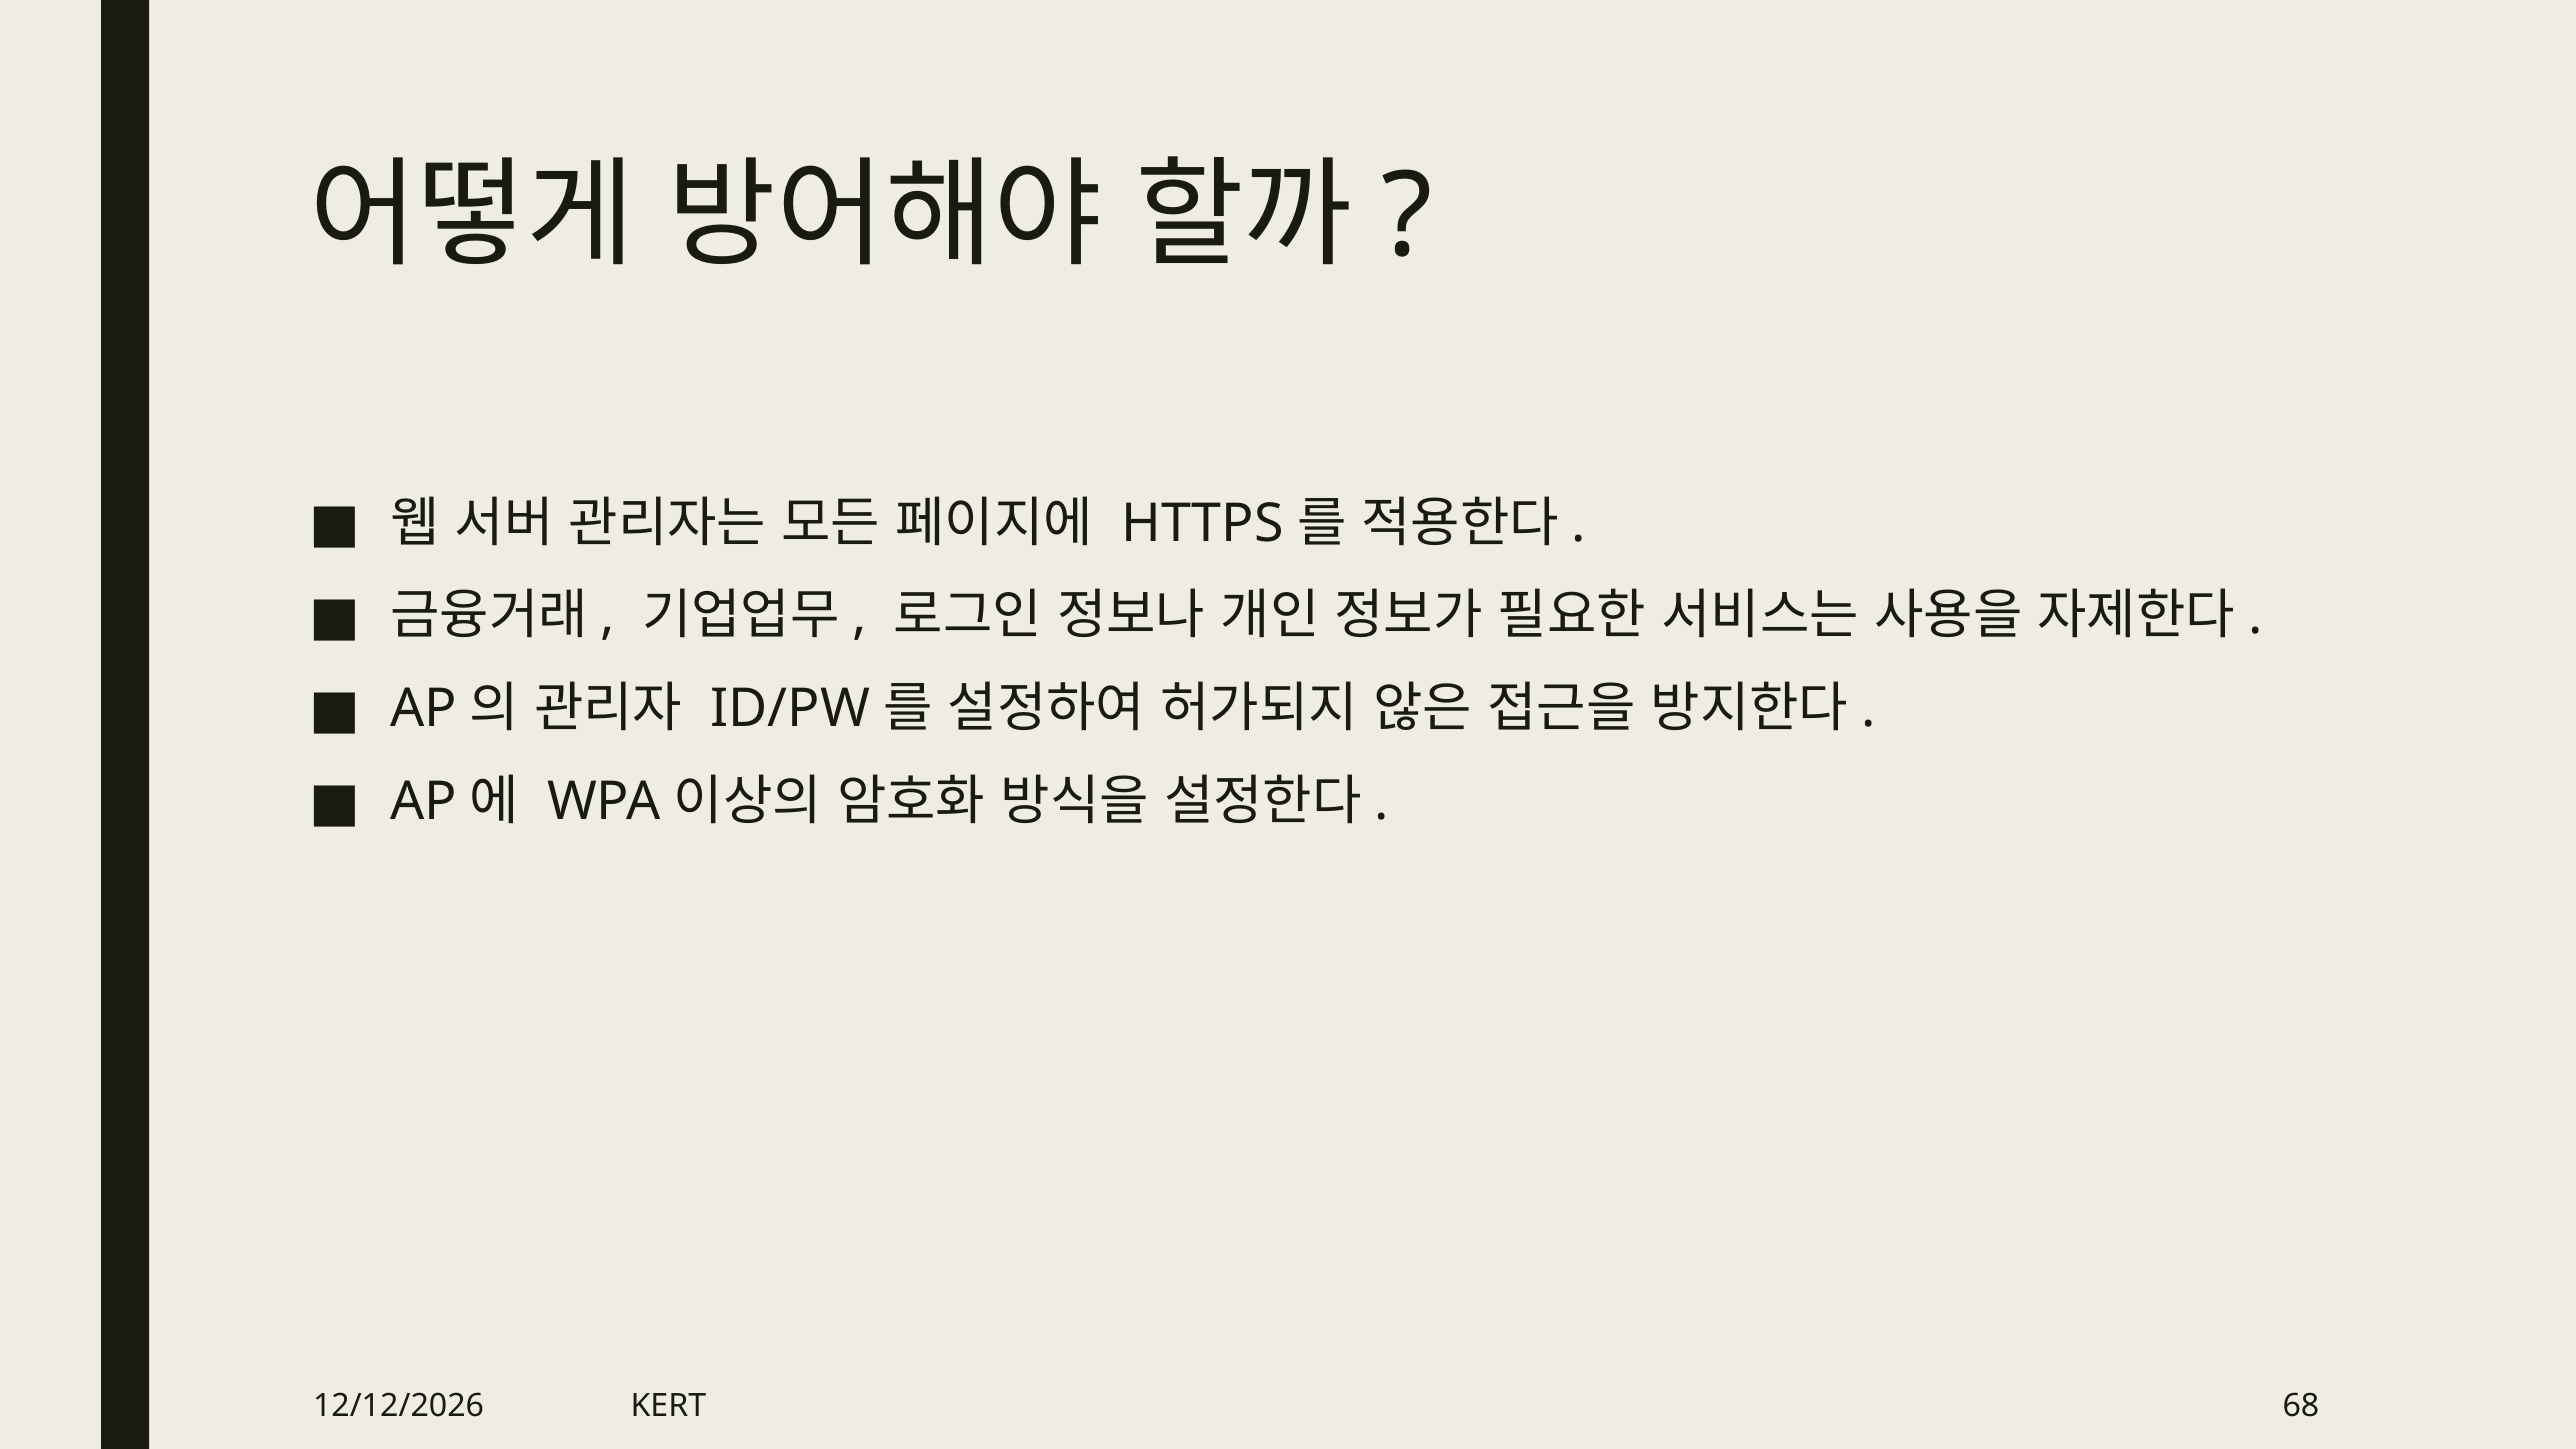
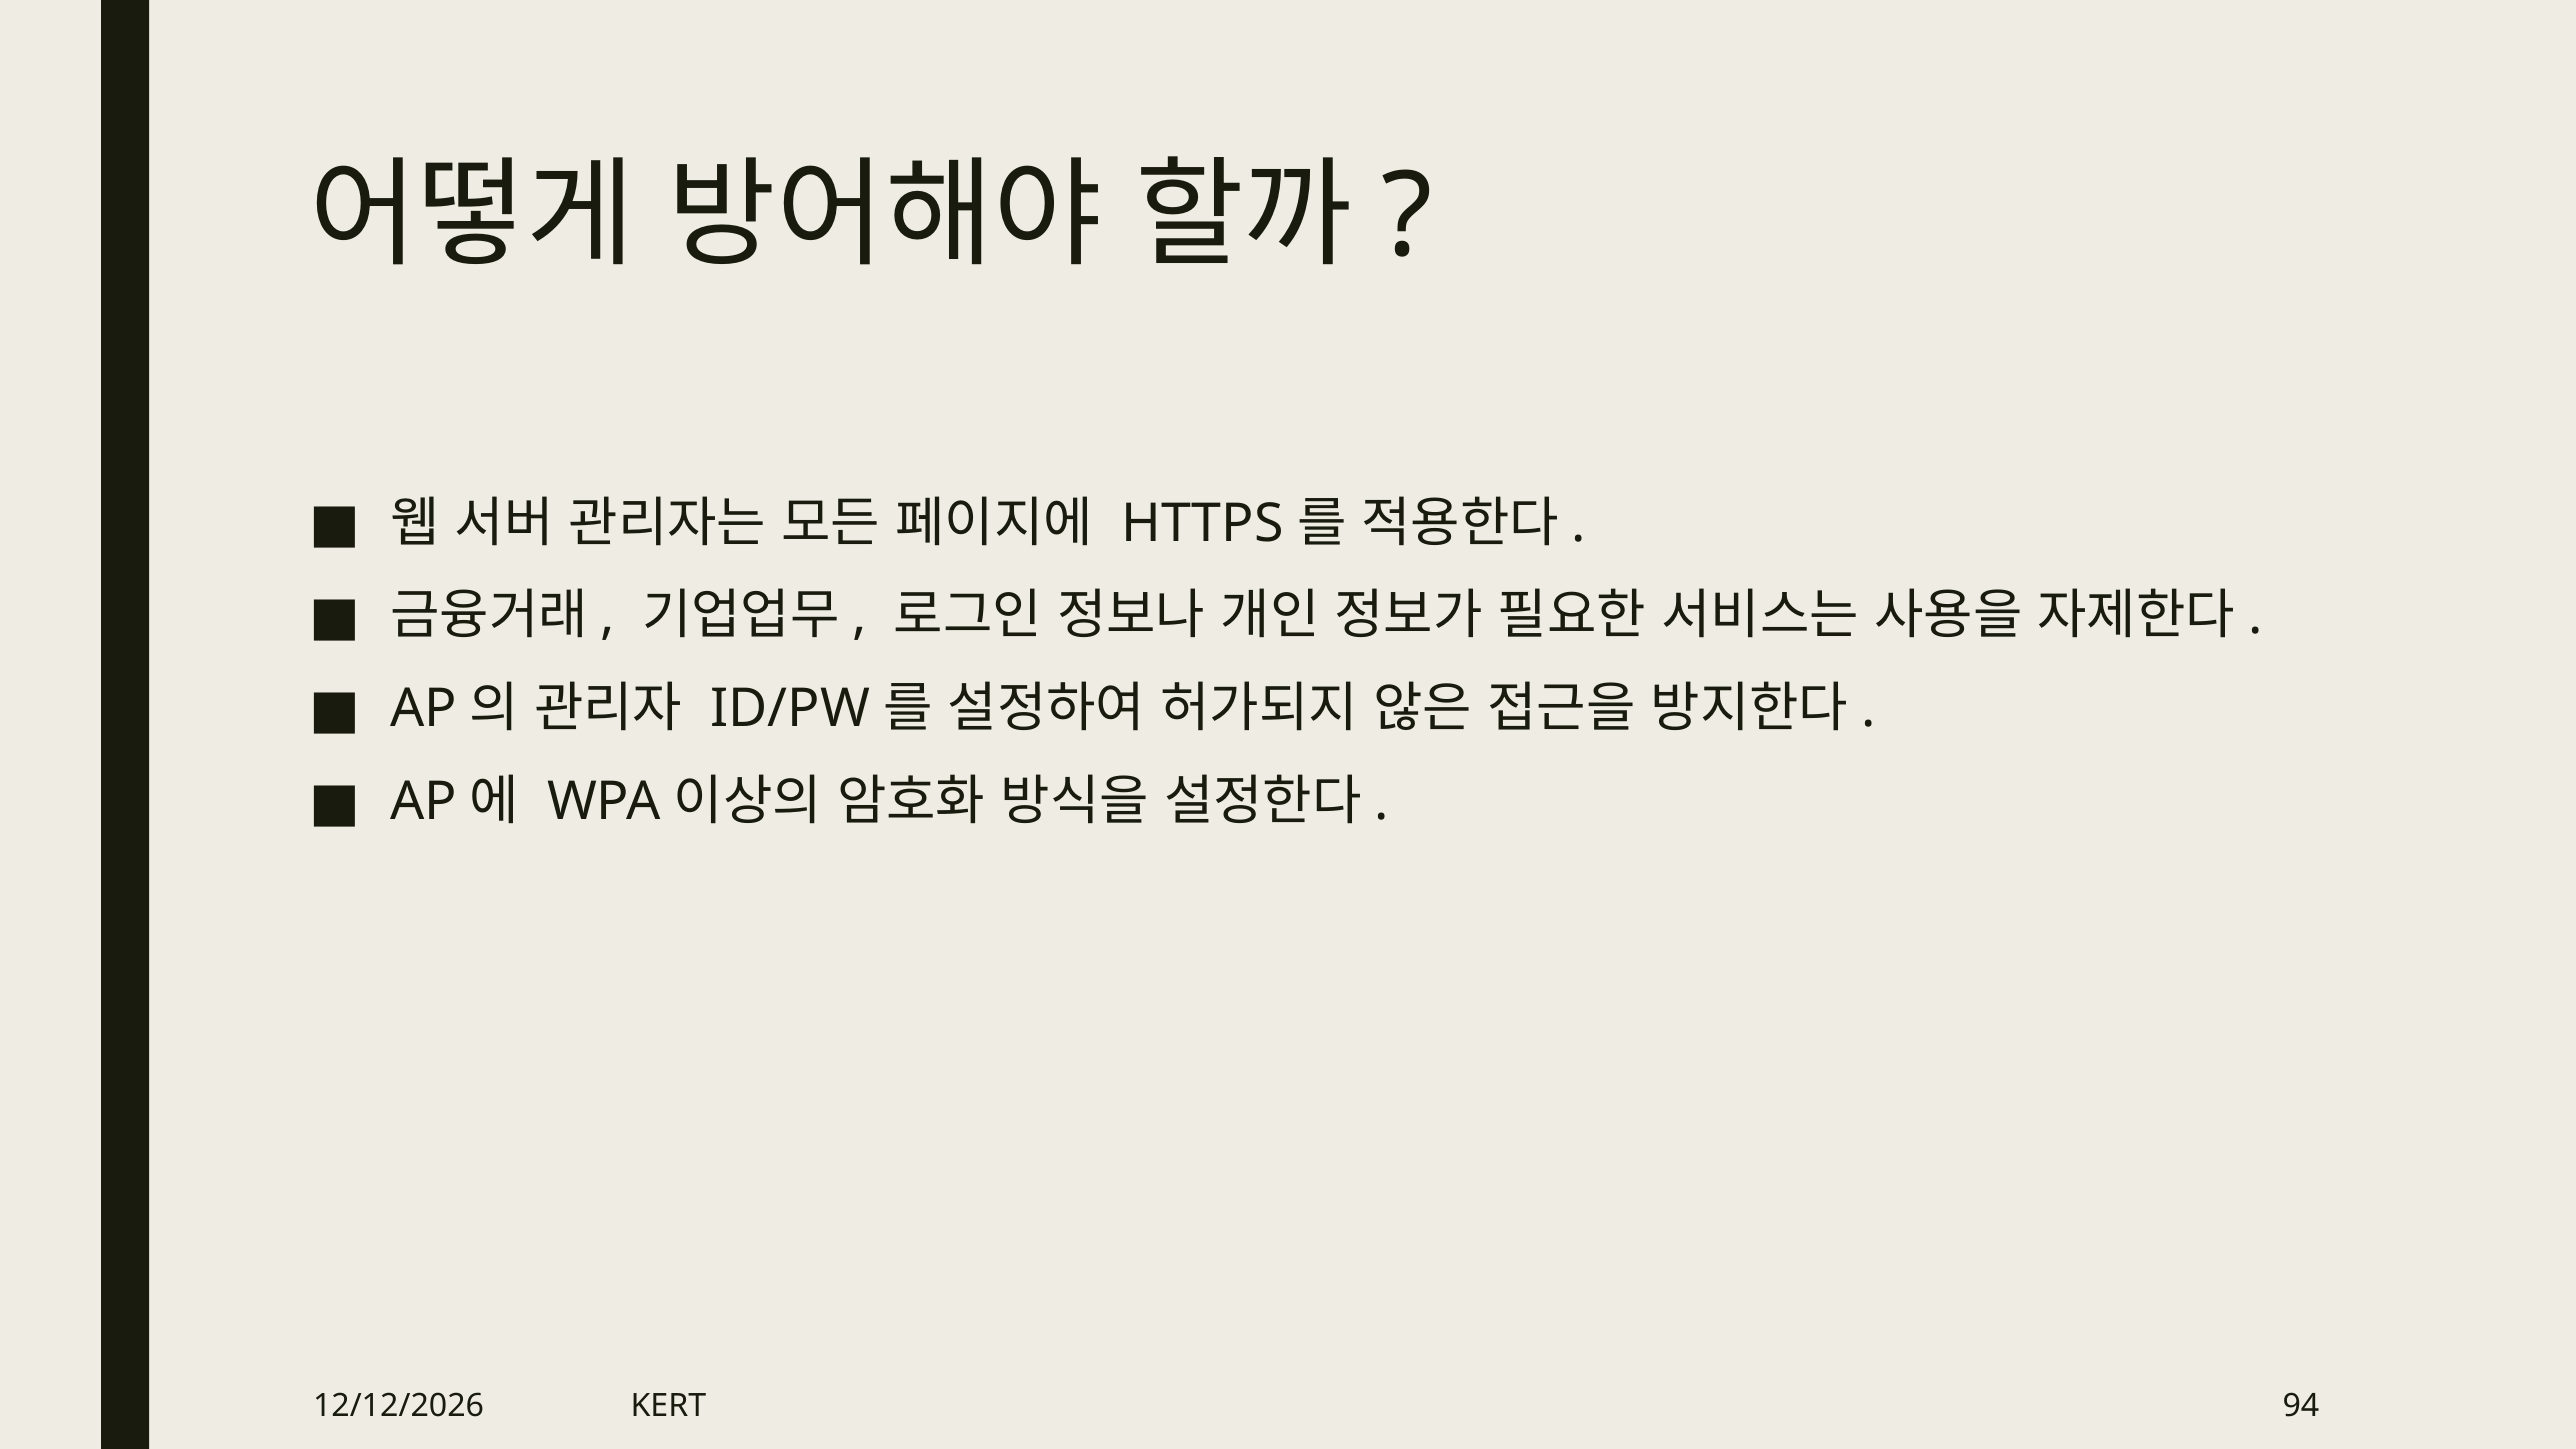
68: 68 -> 94 (2301, 1406)
